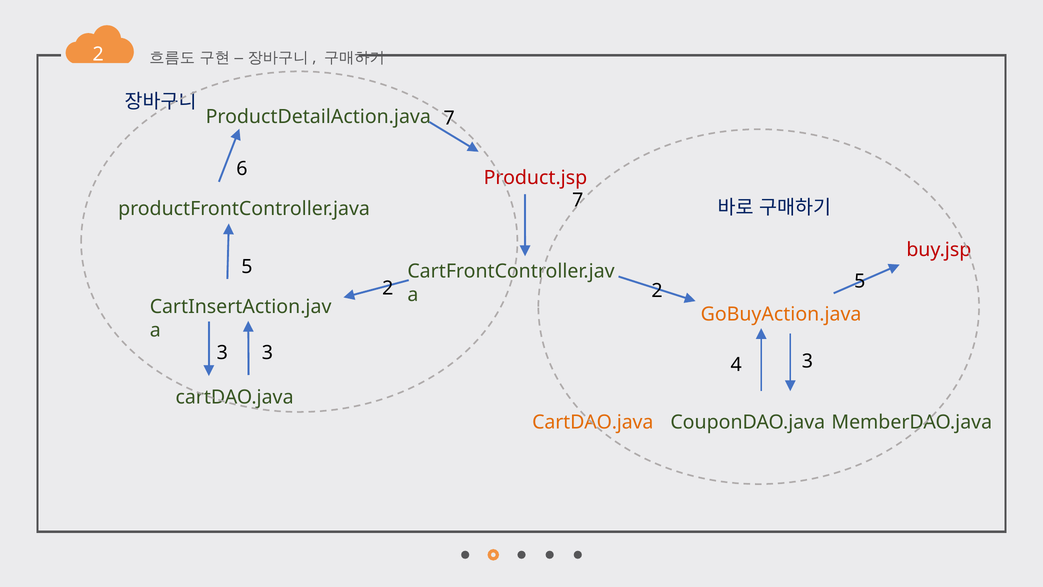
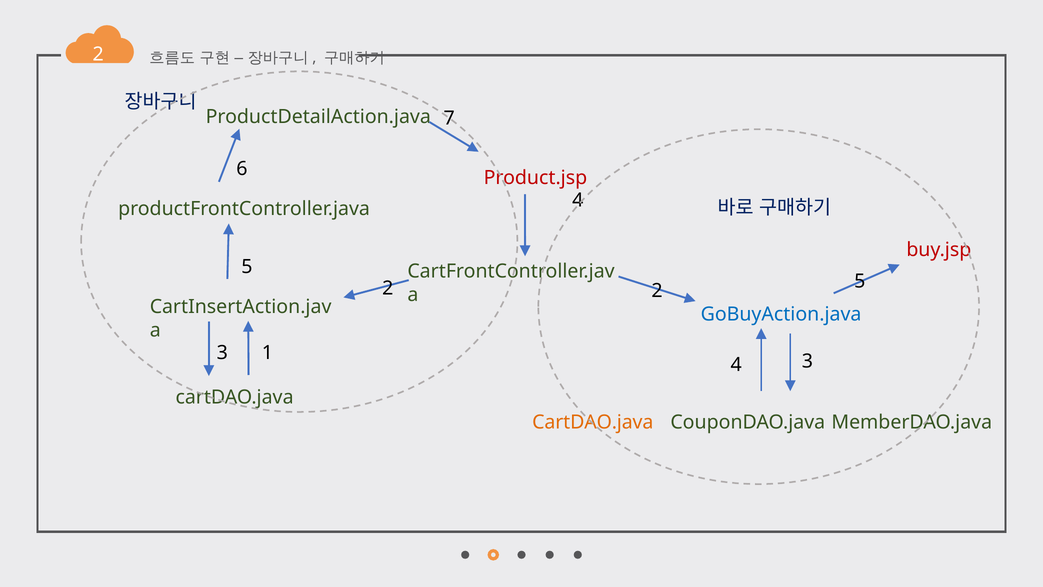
productFrontController.java 7: 7 -> 4 (578, 200)
GoBuyAction.java colour: orange -> blue (781, 314)
3 3: 3 -> 1 (267, 353)
